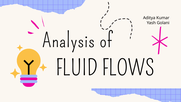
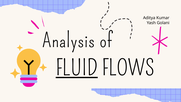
FLUID underline: none -> present (77, 68)
